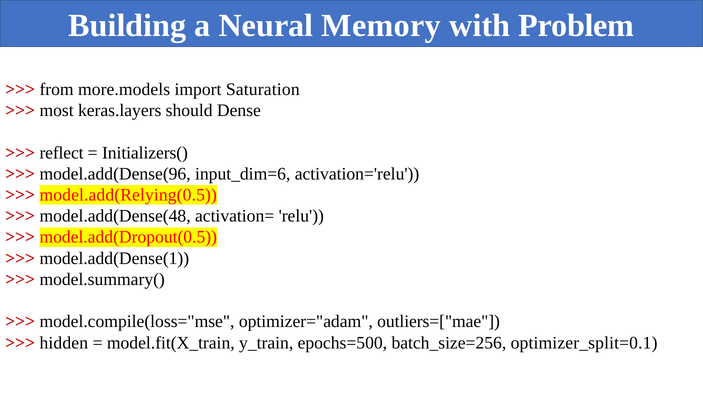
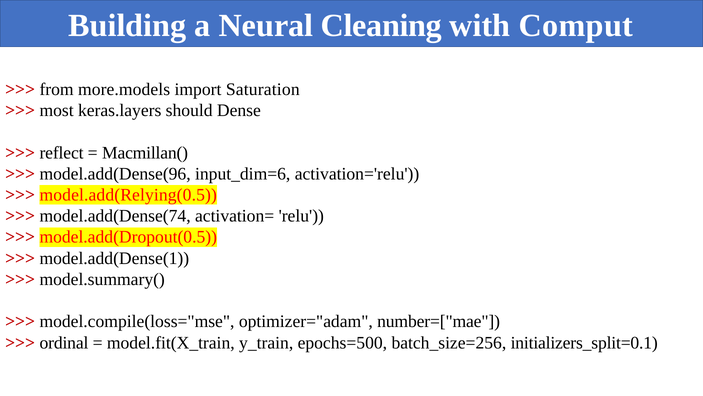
Memory: Memory -> Cleaning (381, 26)
Problem: Problem -> Comput (576, 26)
Initializers(: Initializers( -> Macmillan( (145, 152)
model.add(Dense(48: model.add(Dense(48 -> model.add(Dense(74 (115, 216)
outliers=["mae: outliers=["mae -> number=["mae (439, 321)
hidden: hidden -> ordinal (64, 342)
optimizer_split=0.1: optimizer_split=0.1 -> initializers_split=0.1 (584, 342)
